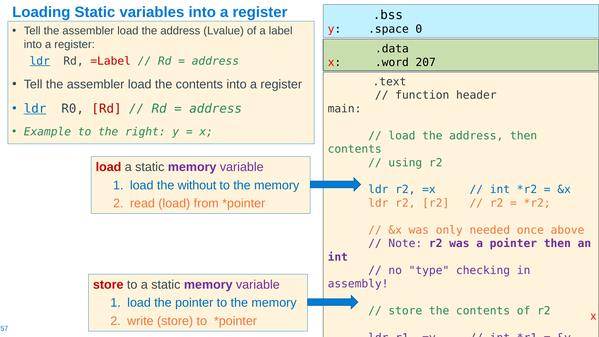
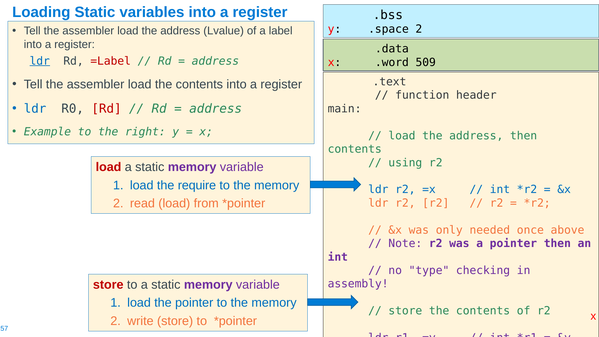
.space 0: 0 -> 2 (419, 29)
207: 207 -> 509 (426, 62)
ldr underline: present -> none (35, 109)
without: without -> require (197, 185)
